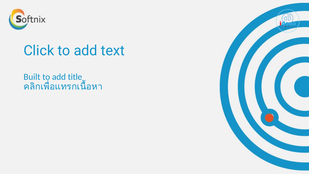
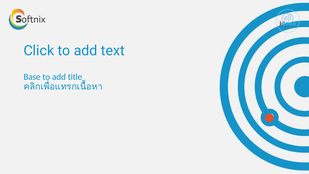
Built: Built -> Base (32, 77)
